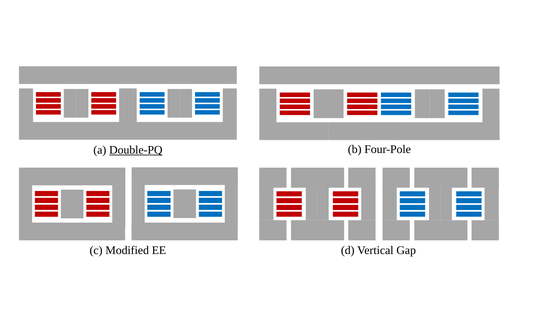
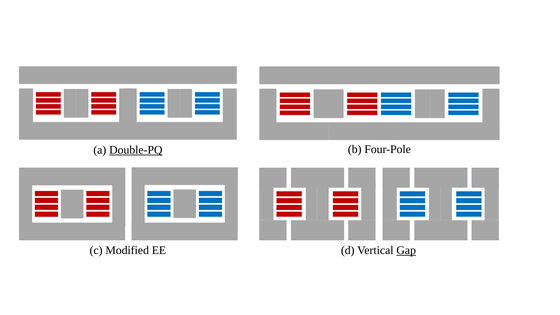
Gap underline: none -> present (406, 250)
